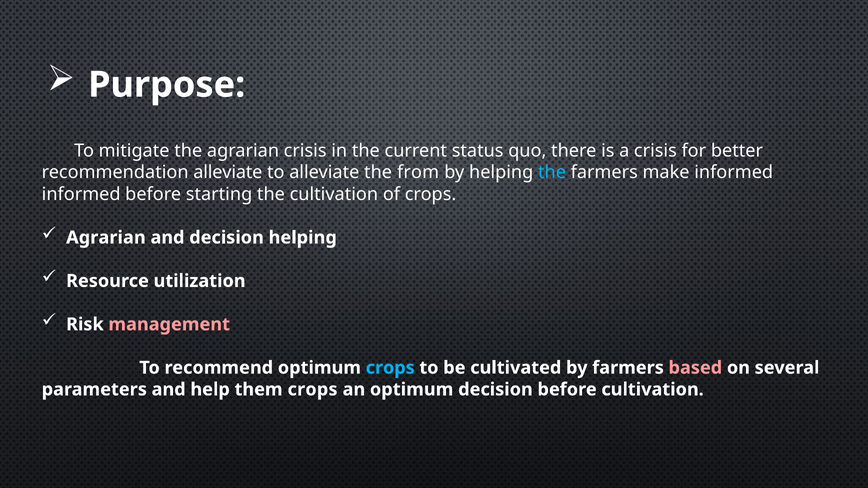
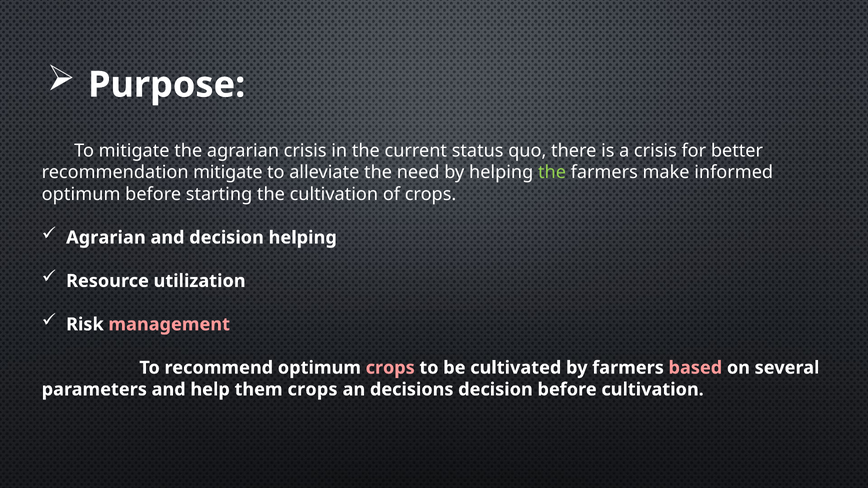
recommendation alleviate: alleviate -> mitigate (228, 173)
from: from -> need (418, 173)
the colour: light blue -> light green (552, 173)
informed: informed -> optimum (81, 194)
crops colour: light blue -> pink (390, 368)
an optimum: optimum -> decisions (412, 390)
